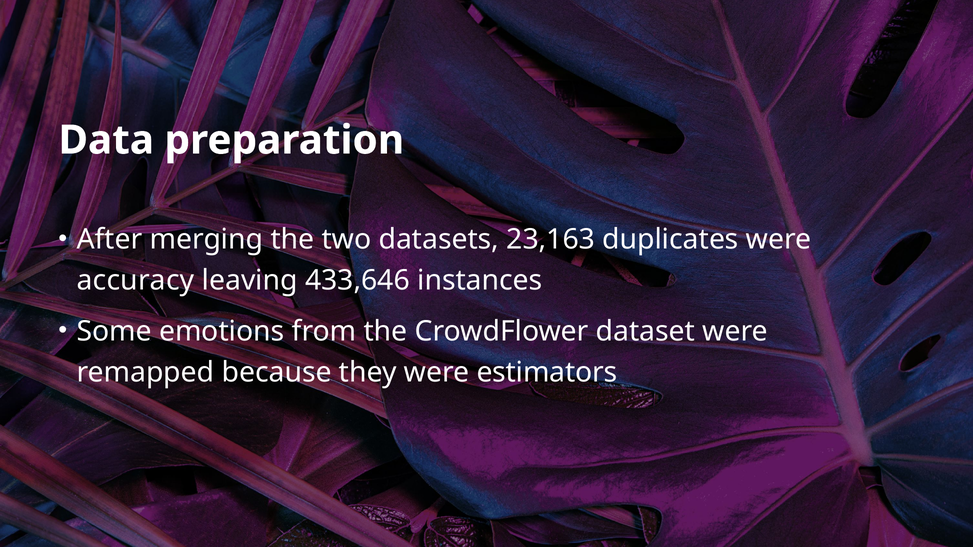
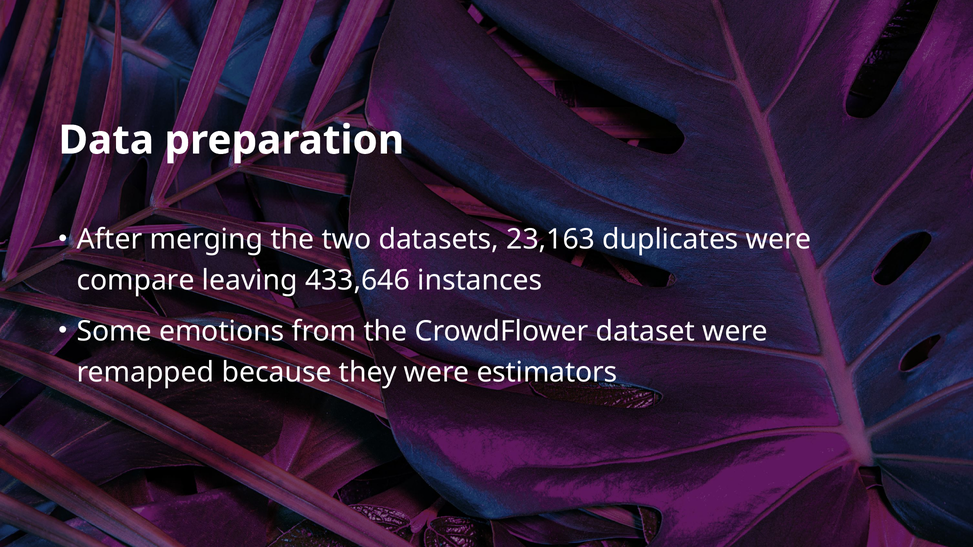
accuracy: accuracy -> compare (136, 281)
